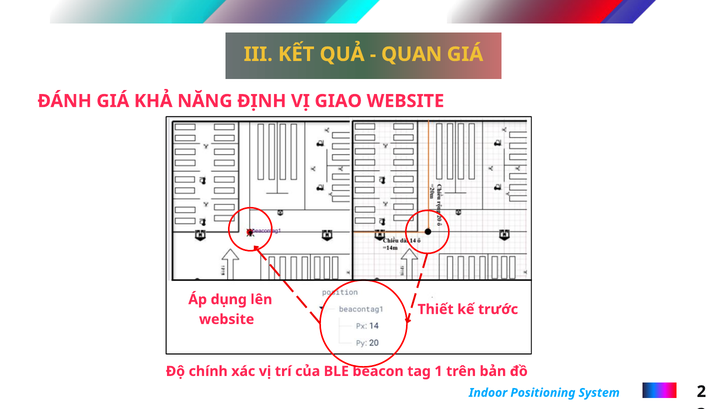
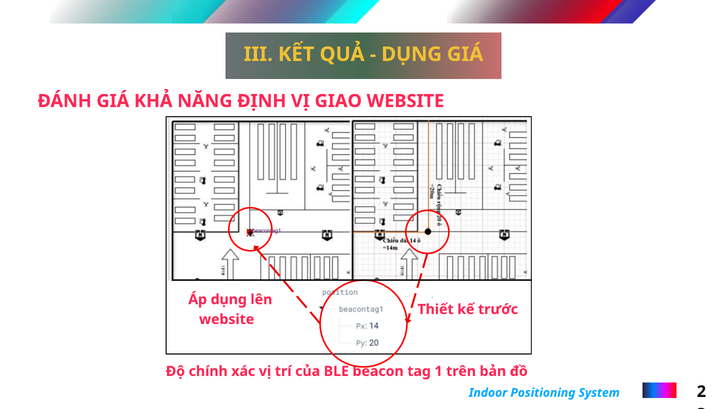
QUAN: QUAN -> DỤNG (412, 54)
